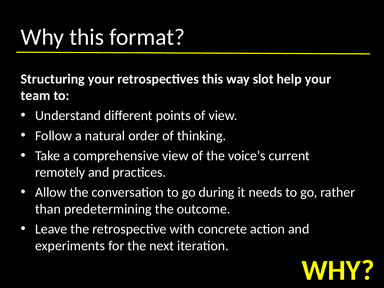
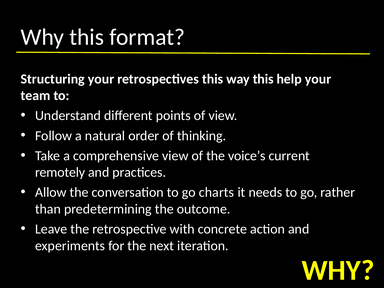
way slot: slot -> this (263, 79)
during: during -> charts (216, 192)
